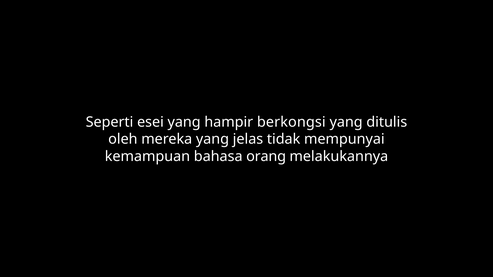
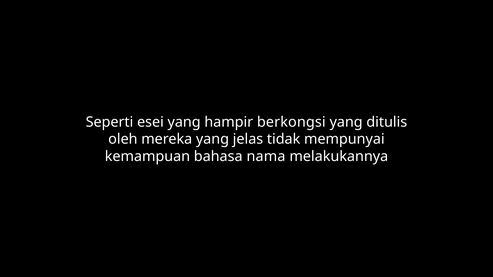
orang: orang -> nama (266, 157)
